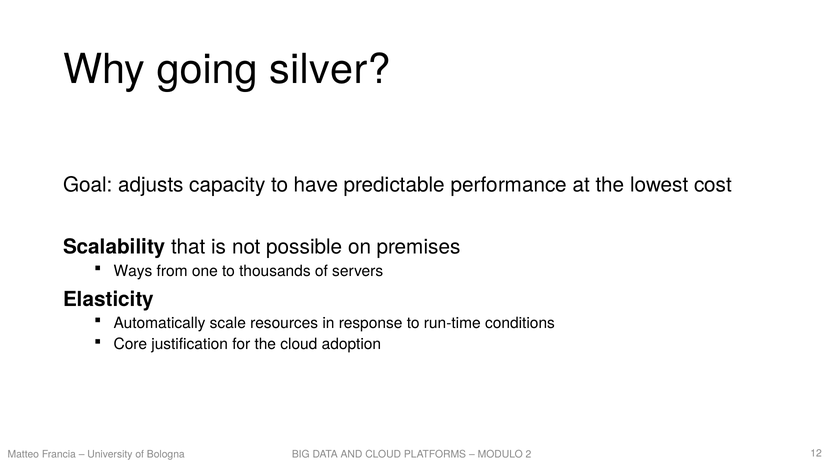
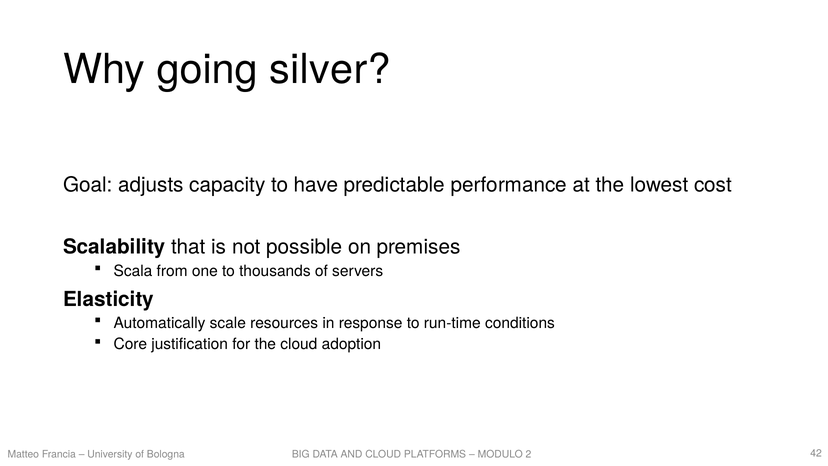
Ways: Ways -> Scala (133, 271)
12: 12 -> 42 (816, 453)
